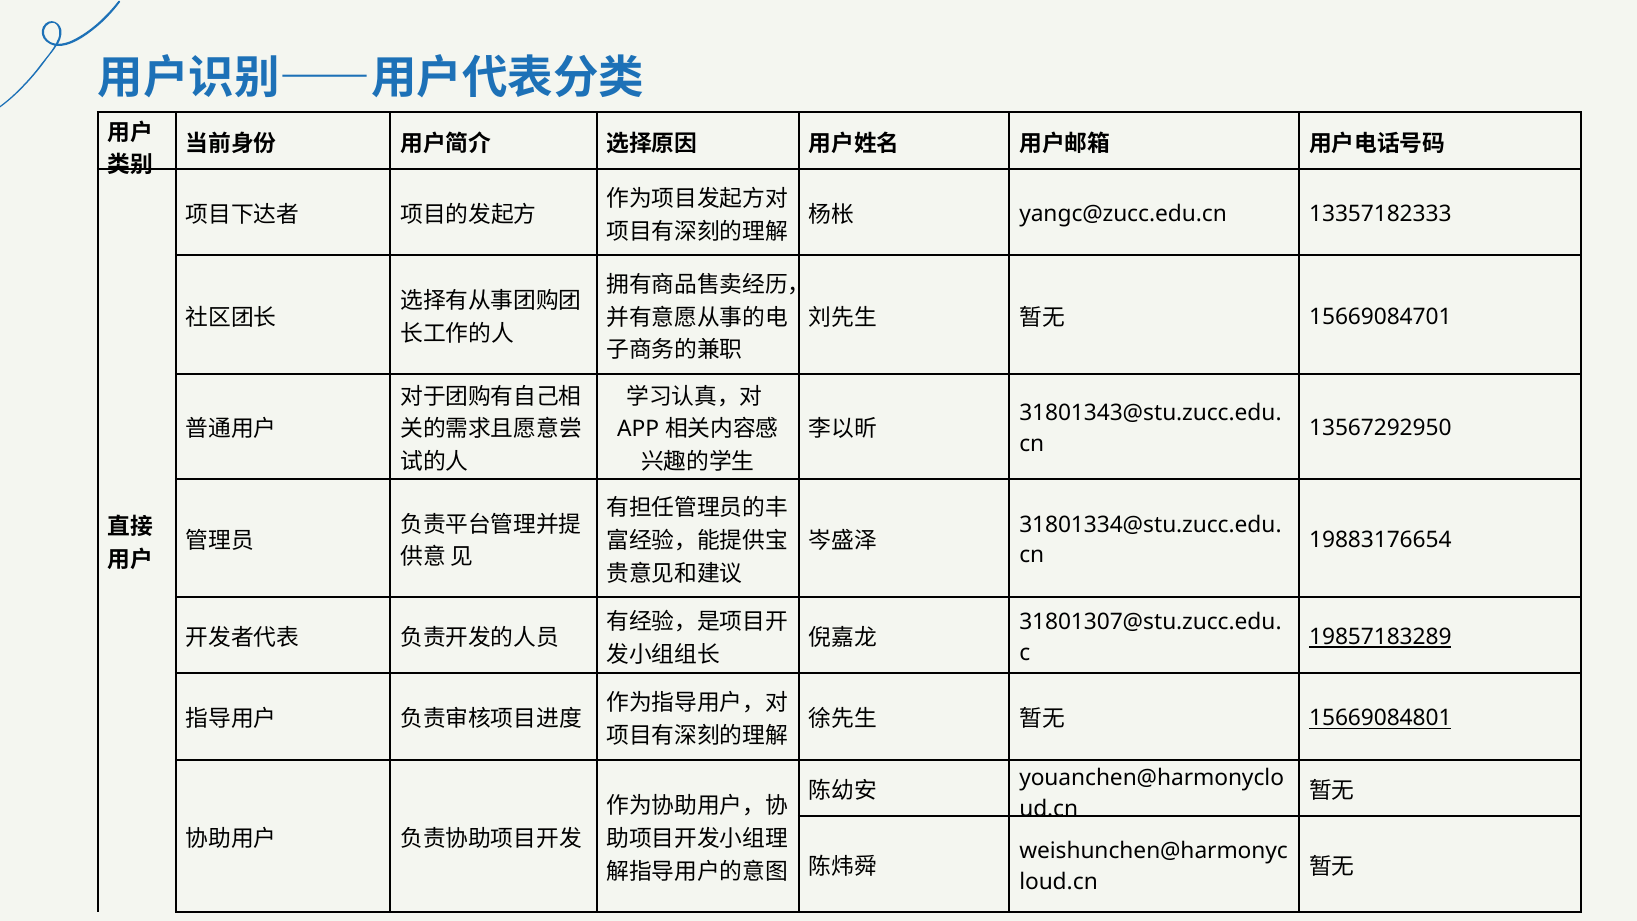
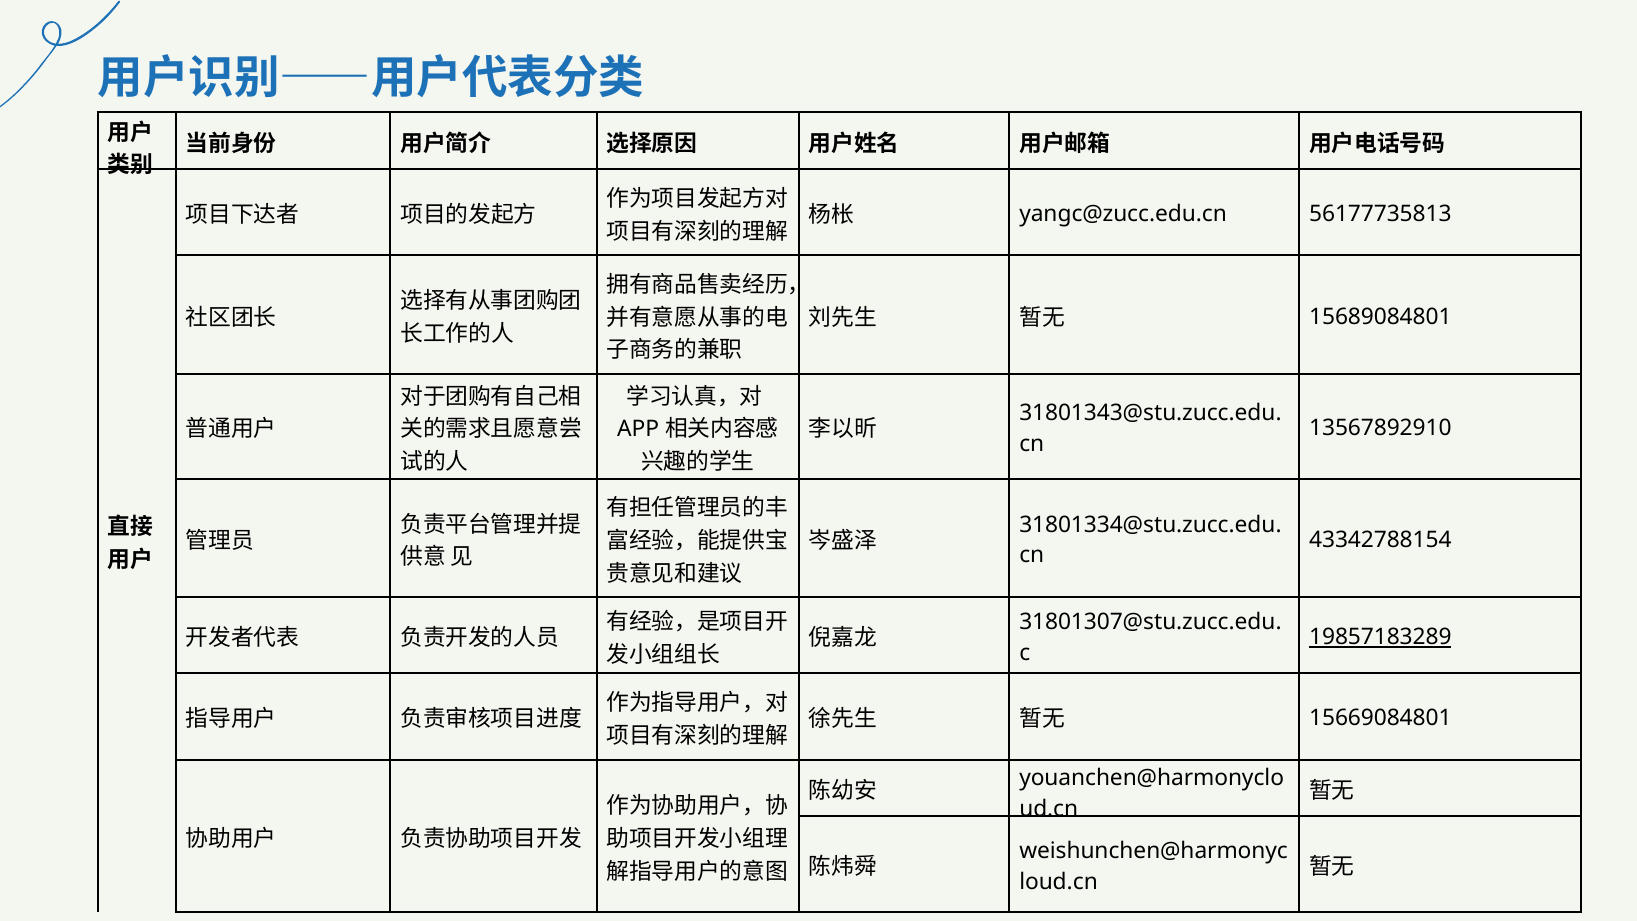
13357182333: 13357182333 -> 56177735813 (1380, 214)
15669084701: 15669084701 -> 15689084801 (1380, 317)
13567292950: 13567292950 -> 13567892910 (1380, 428)
19883176654: 19883176654 -> 43342788154 (1380, 540)
15669084801 underline: present -> none (1380, 718)
